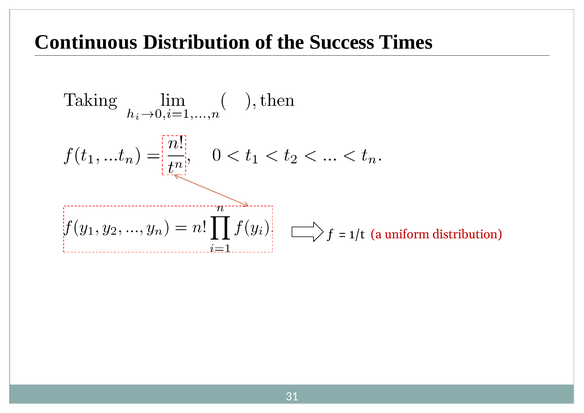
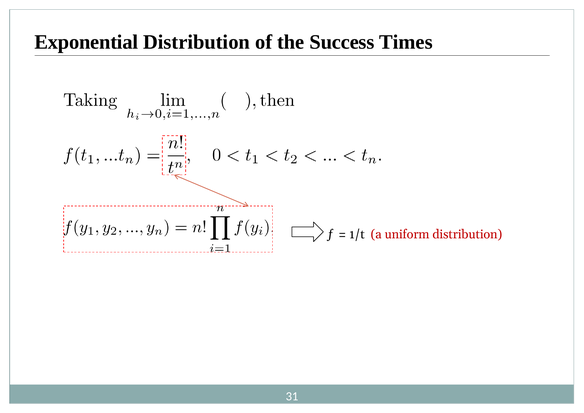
Continuous: Continuous -> Exponential (86, 42)
